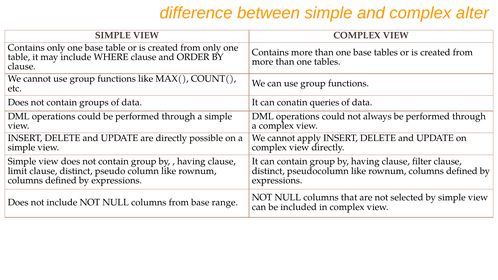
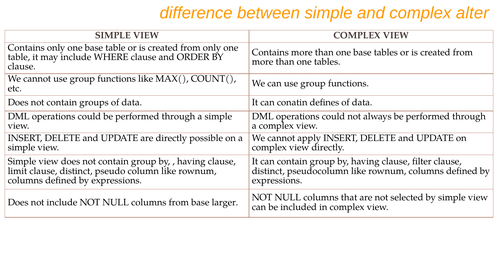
queries: queries -> defines (324, 102)
range: range -> larger (225, 202)
